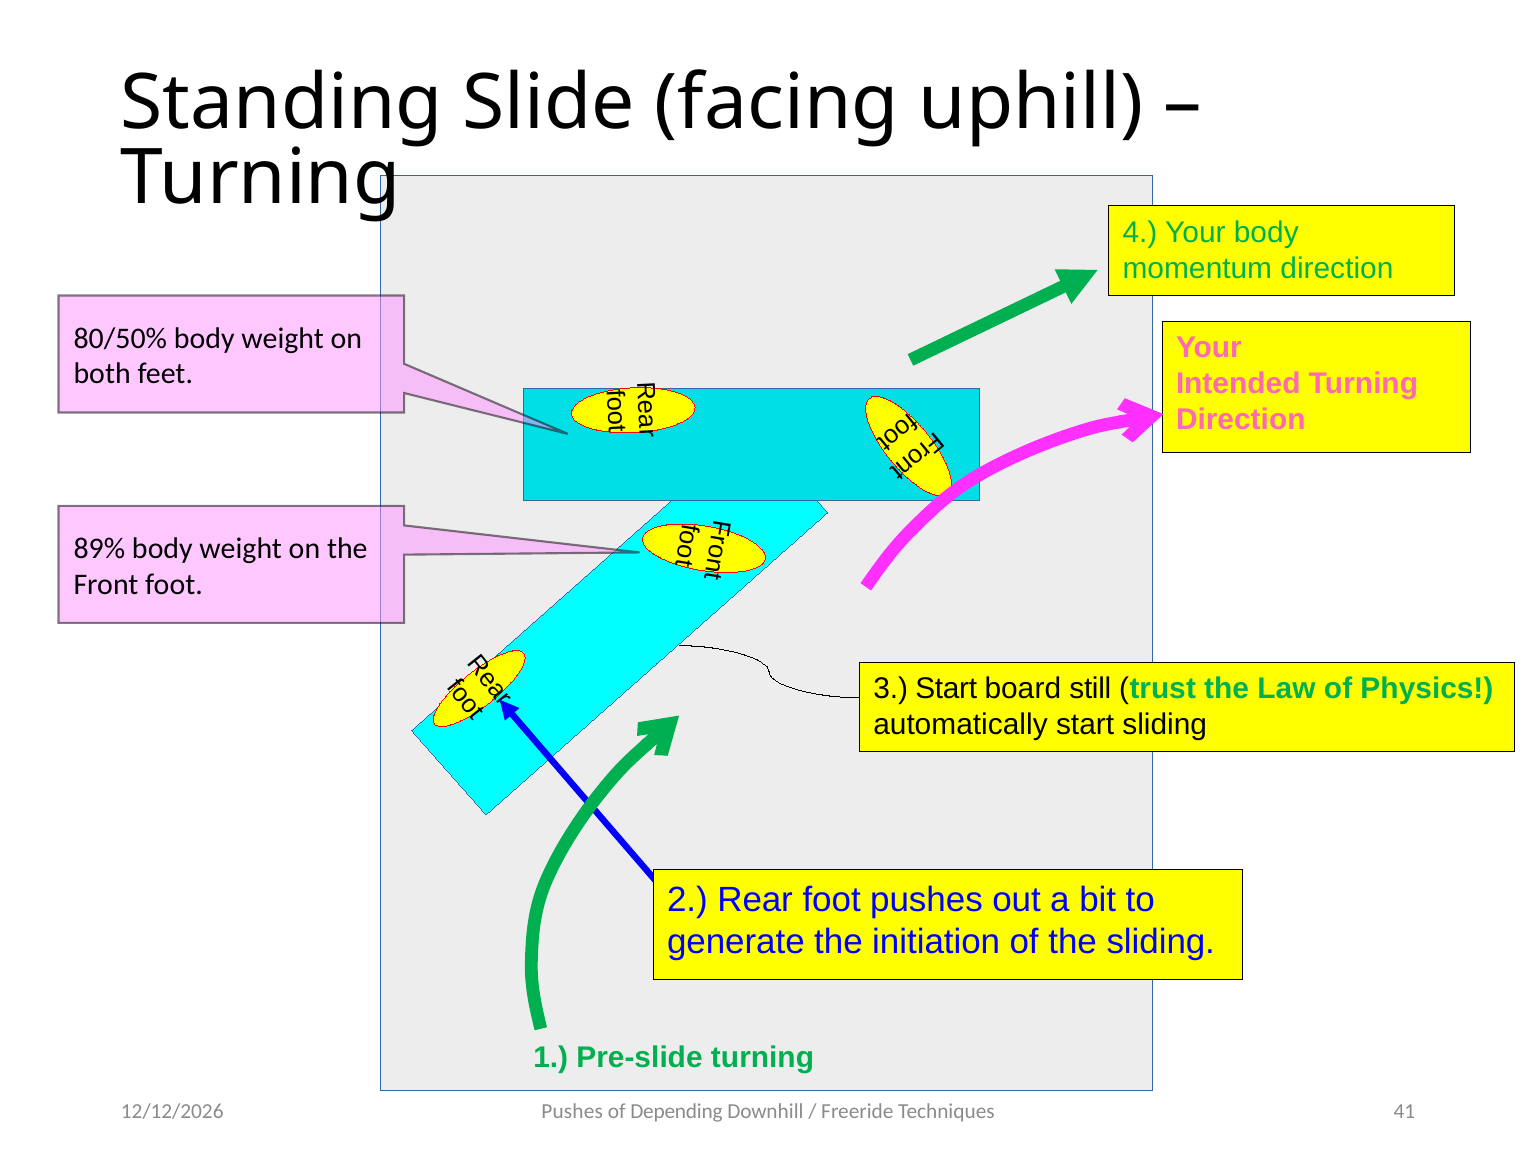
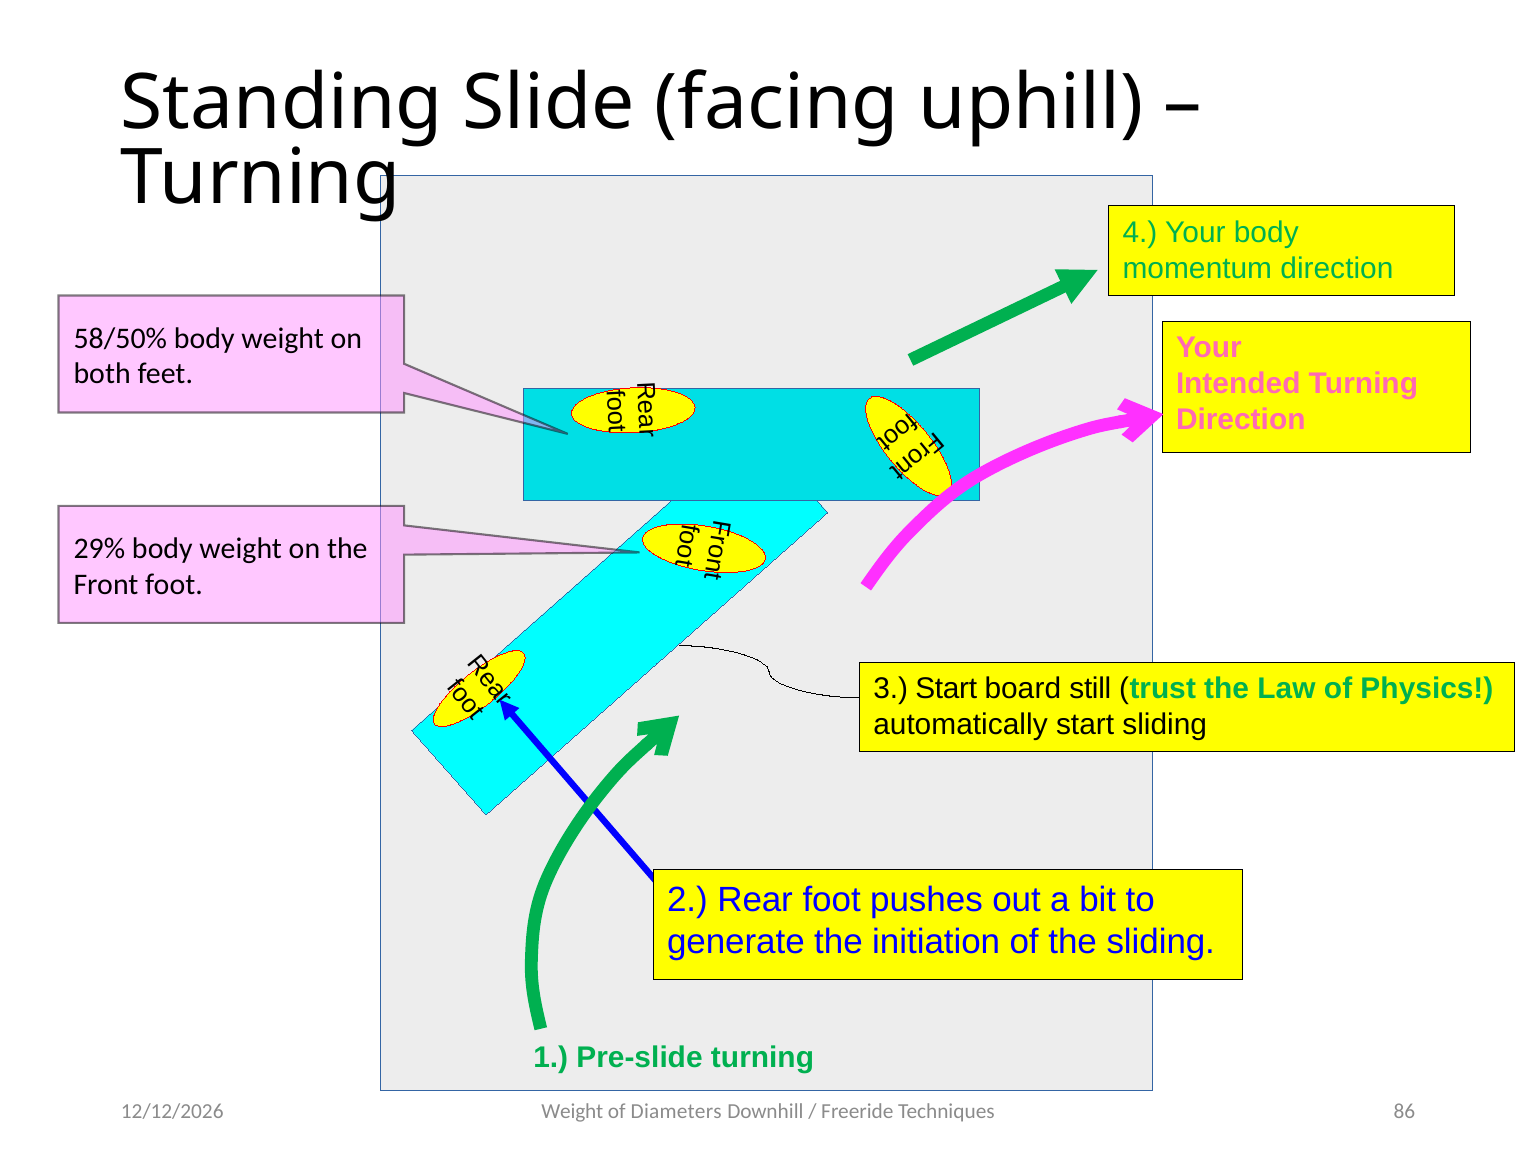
80/50%: 80/50% -> 58/50% (120, 338)
89%: 89% -> 29% (99, 549)
Pushes: Pushes -> Weight (572, 1111)
Depending: Depending -> Diameters (676, 1111)
41: 41 -> 86 (1404, 1111)
